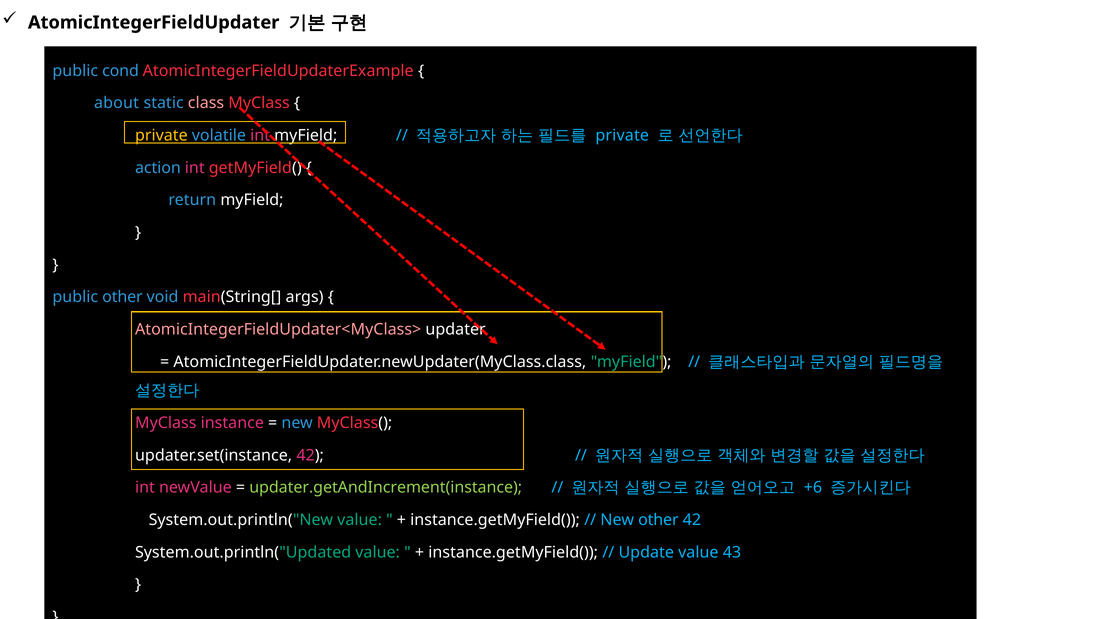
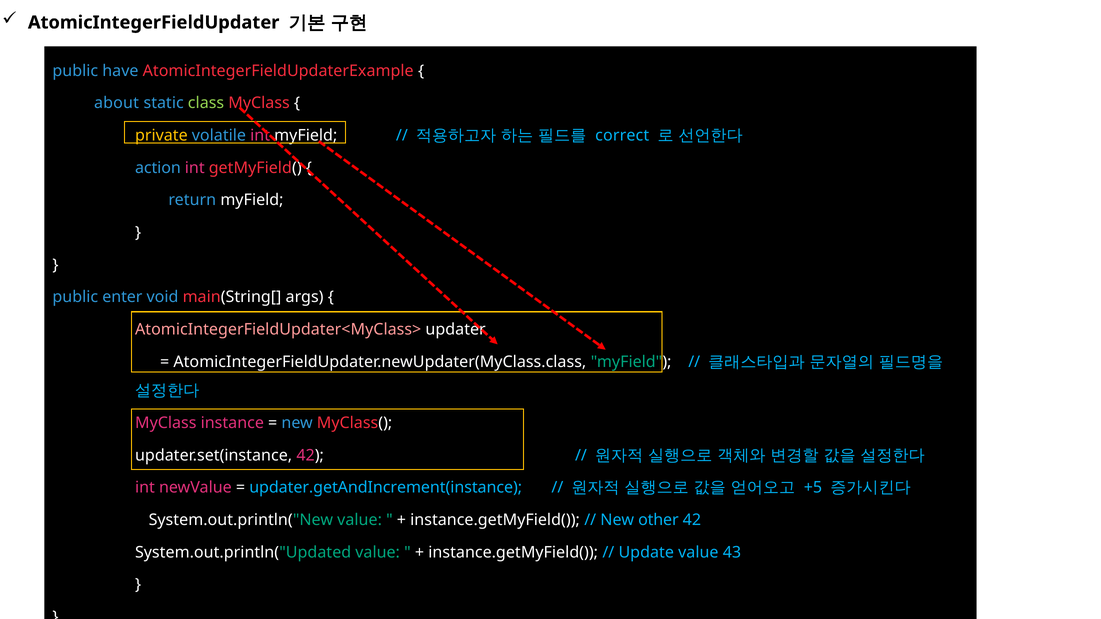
cond: cond -> have (120, 71)
class colour: pink -> light green (206, 103)
private: private -> correct (622, 135)
public other: other -> enter (122, 297)
updater.getAndIncrement(instance colour: light green -> light blue (386, 488)
+6: +6 -> +5 (813, 488)
